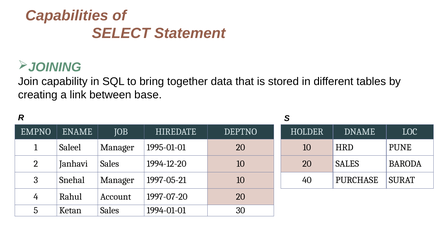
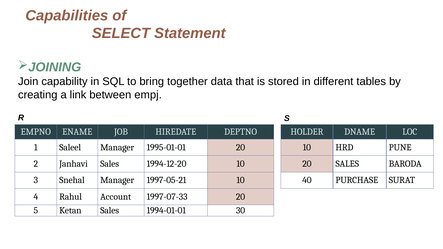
base: base -> empj (148, 95)
1997-07-20: 1997-07-20 -> 1997-07-33 (167, 197)
